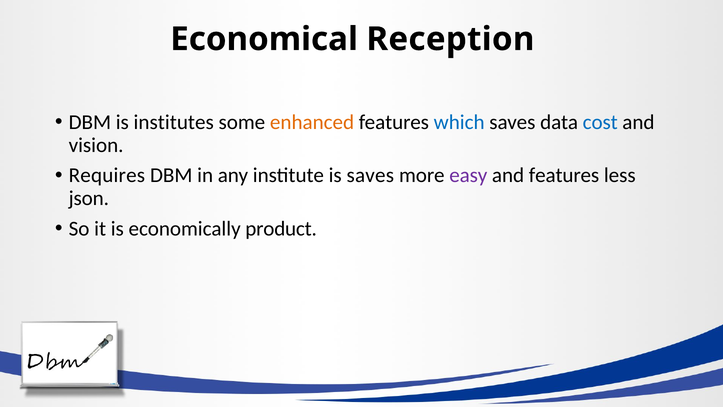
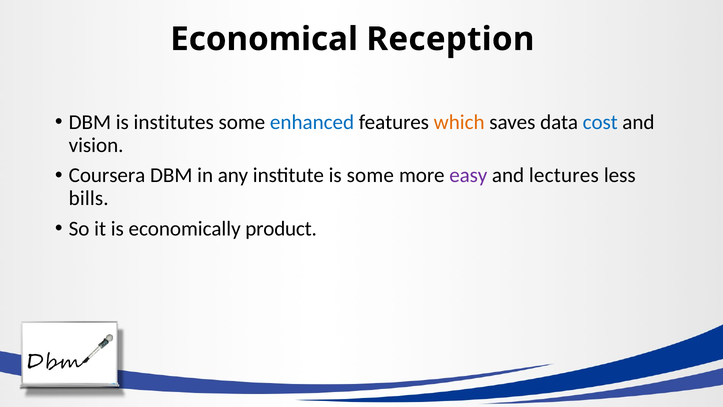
enhanced colour: orange -> blue (312, 122)
which colour: blue -> orange (459, 122)
Requires: Requires -> Coursera (107, 175)
is saves: saves -> some (370, 175)
and features: features -> lectures (564, 175)
json: json -> bills (89, 198)
